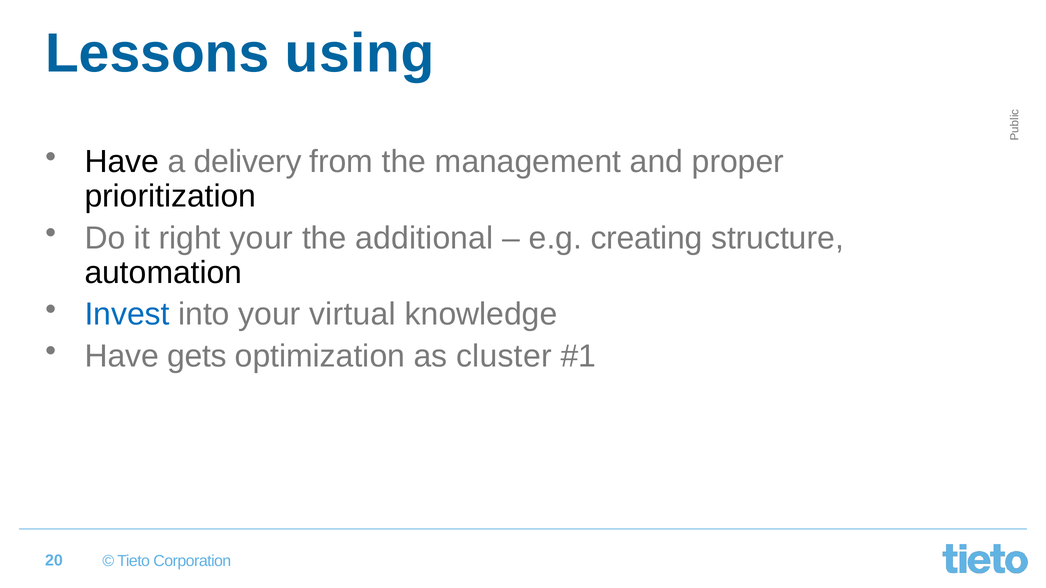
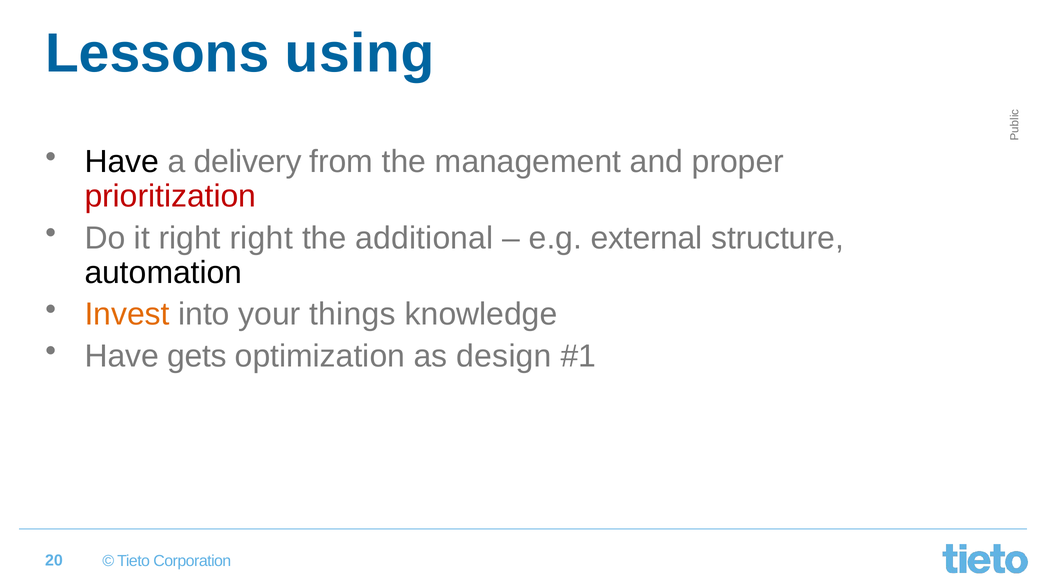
prioritization colour: black -> red (170, 197)
right your: your -> right (261, 238)
creating: creating -> external (647, 238)
Invest colour: blue -> orange (127, 315)
virtual: virtual -> things (353, 315)
cluster: cluster -> design (504, 356)
